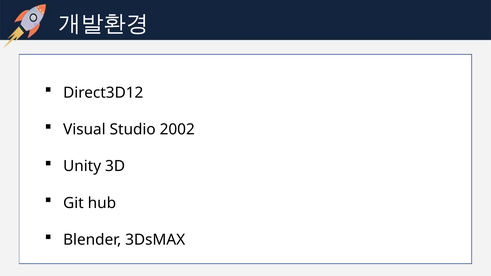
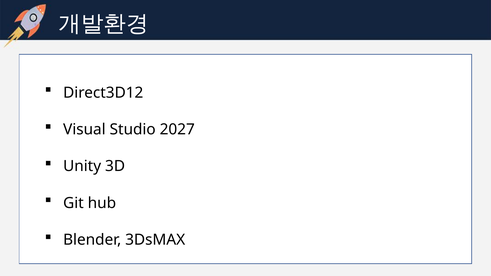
2002: 2002 -> 2027 (177, 130)
